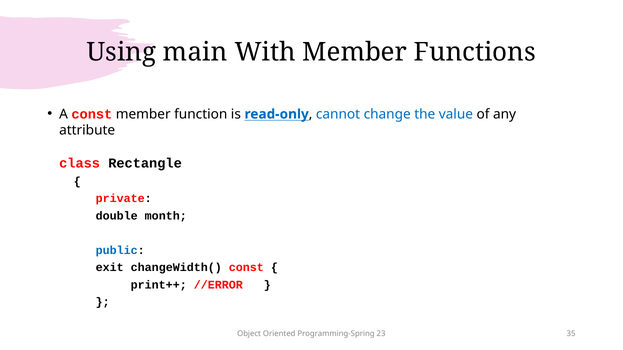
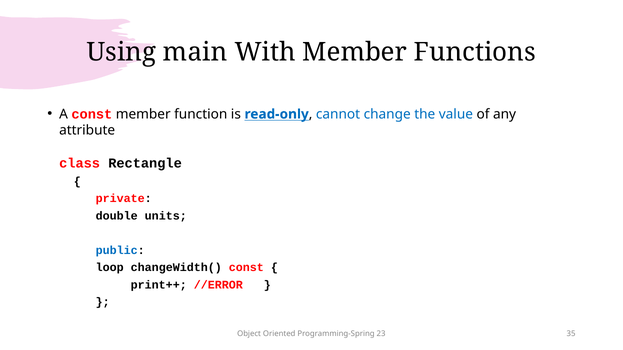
month: month -> units (166, 216)
exit: exit -> loop (110, 268)
